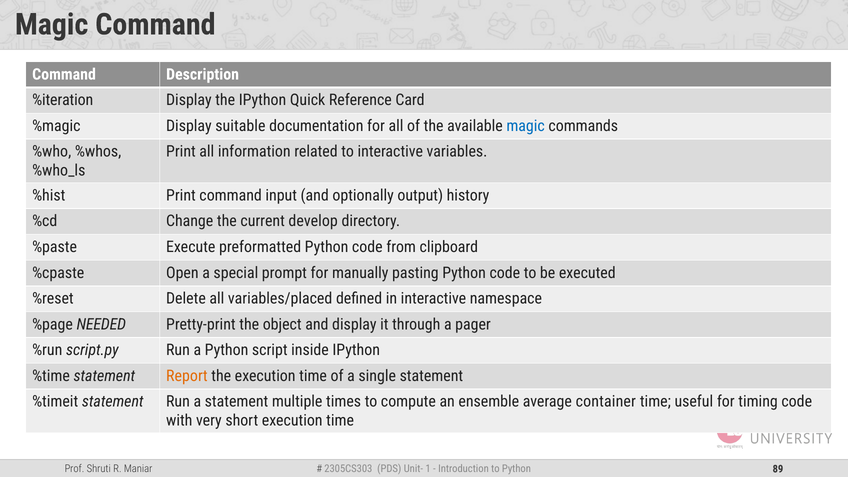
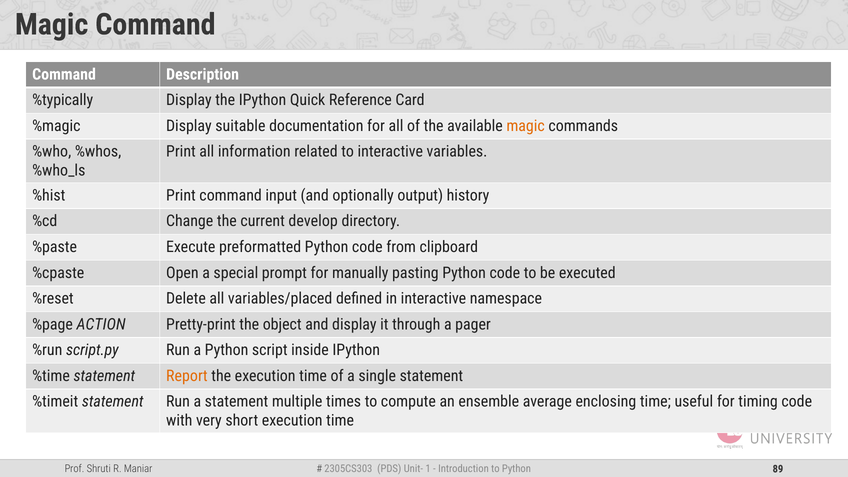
%iteration: %iteration -> %typically (63, 100)
magic colour: blue -> orange (526, 126)
NEEDED: NEEDED -> ACTION (101, 324)
container: container -> enclosing (606, 402)
